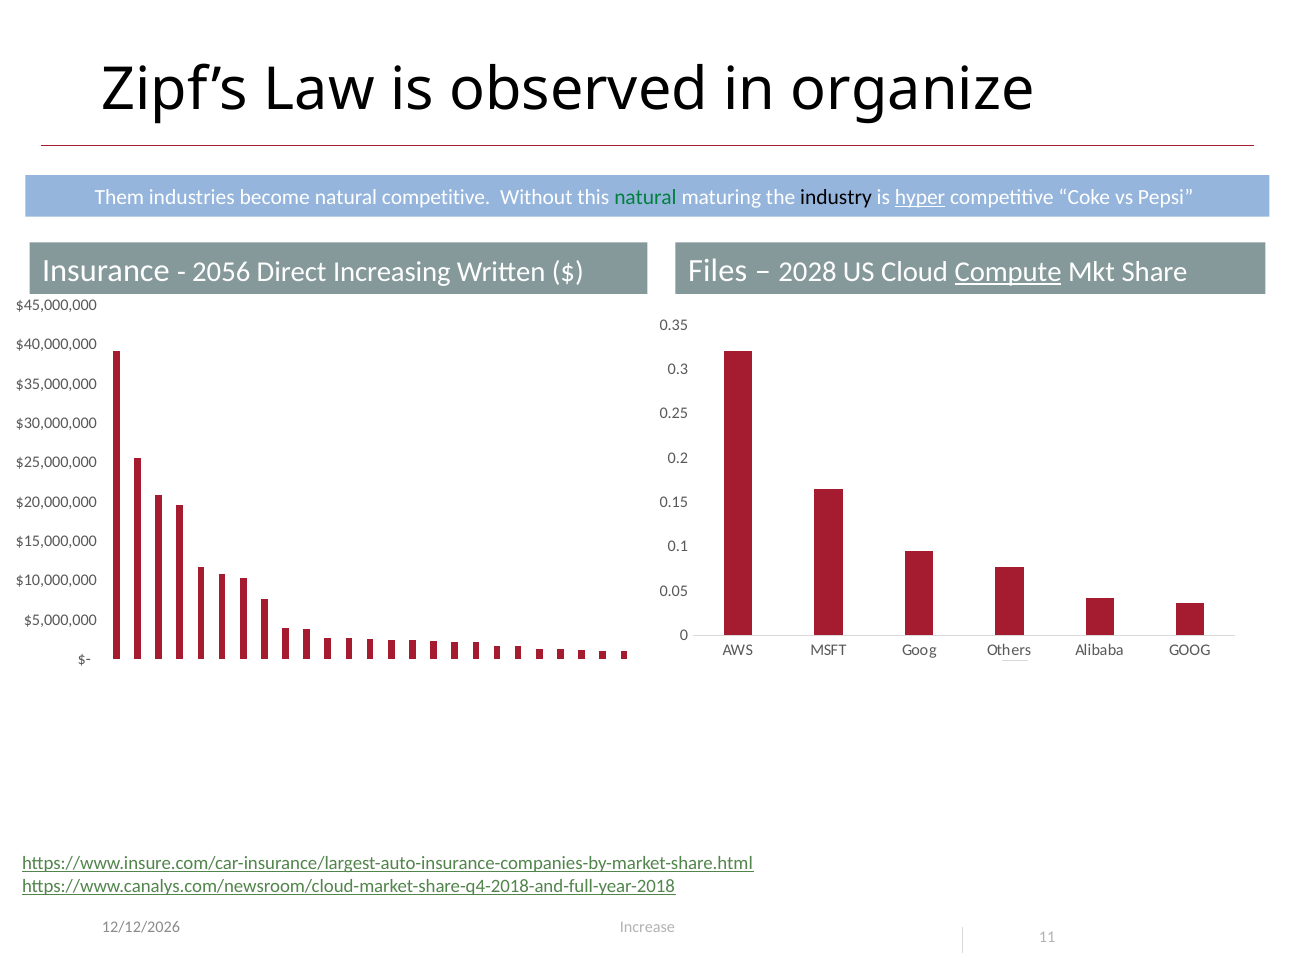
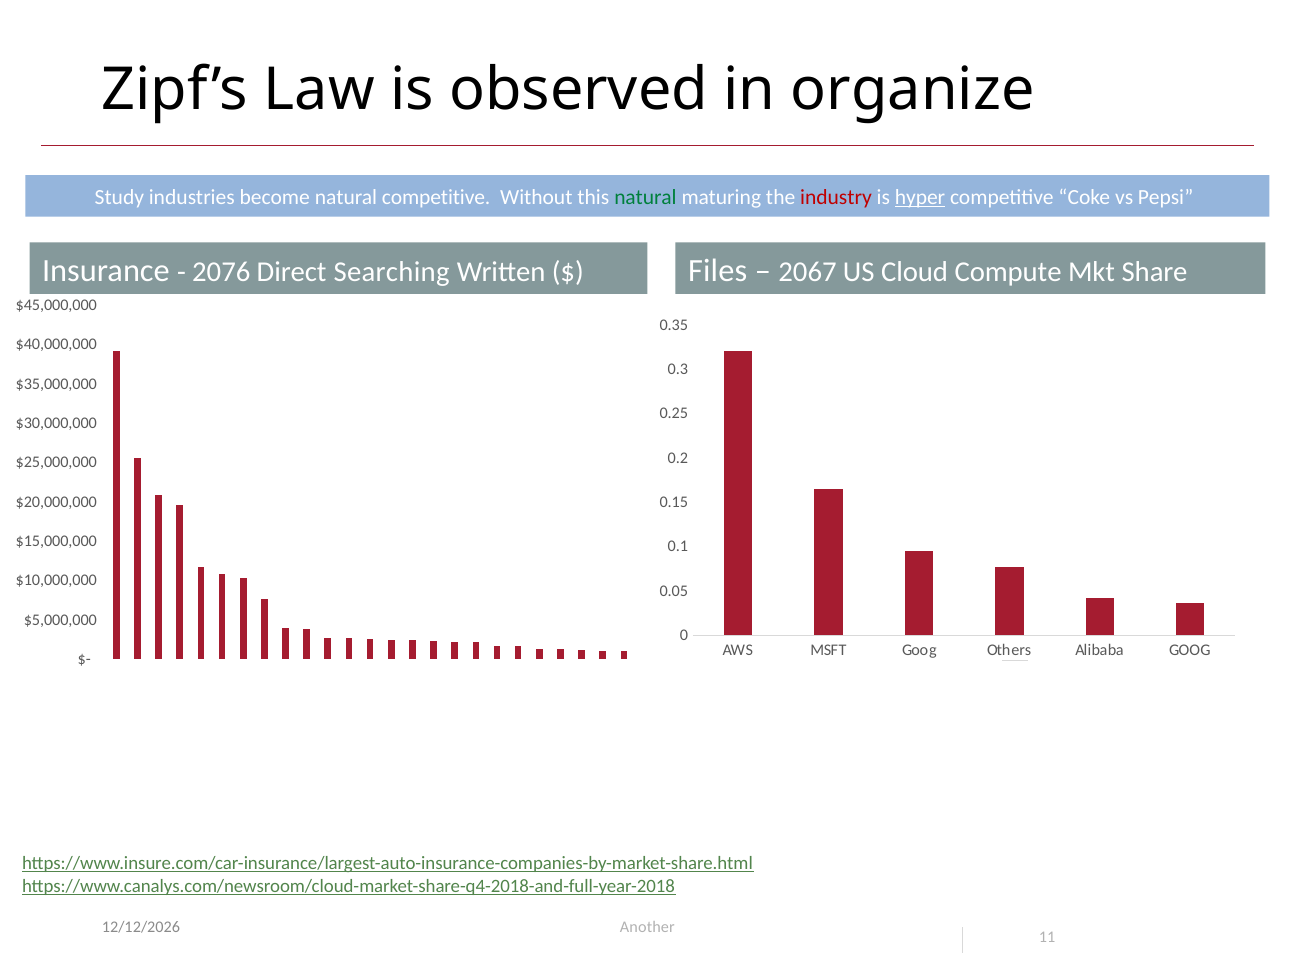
Them: Them -> Study (119, 197)
industry colour: black -> red (836, 197)
2056: 2056 -> 2076 (221, 272)
Increasing: Increasing -> Searching (392, 272)
2028: 2028 -> 2067 (808, 272)
Compute underline: present -> none (1008, 272)
Increase: Increase -> Another (647, 927)
